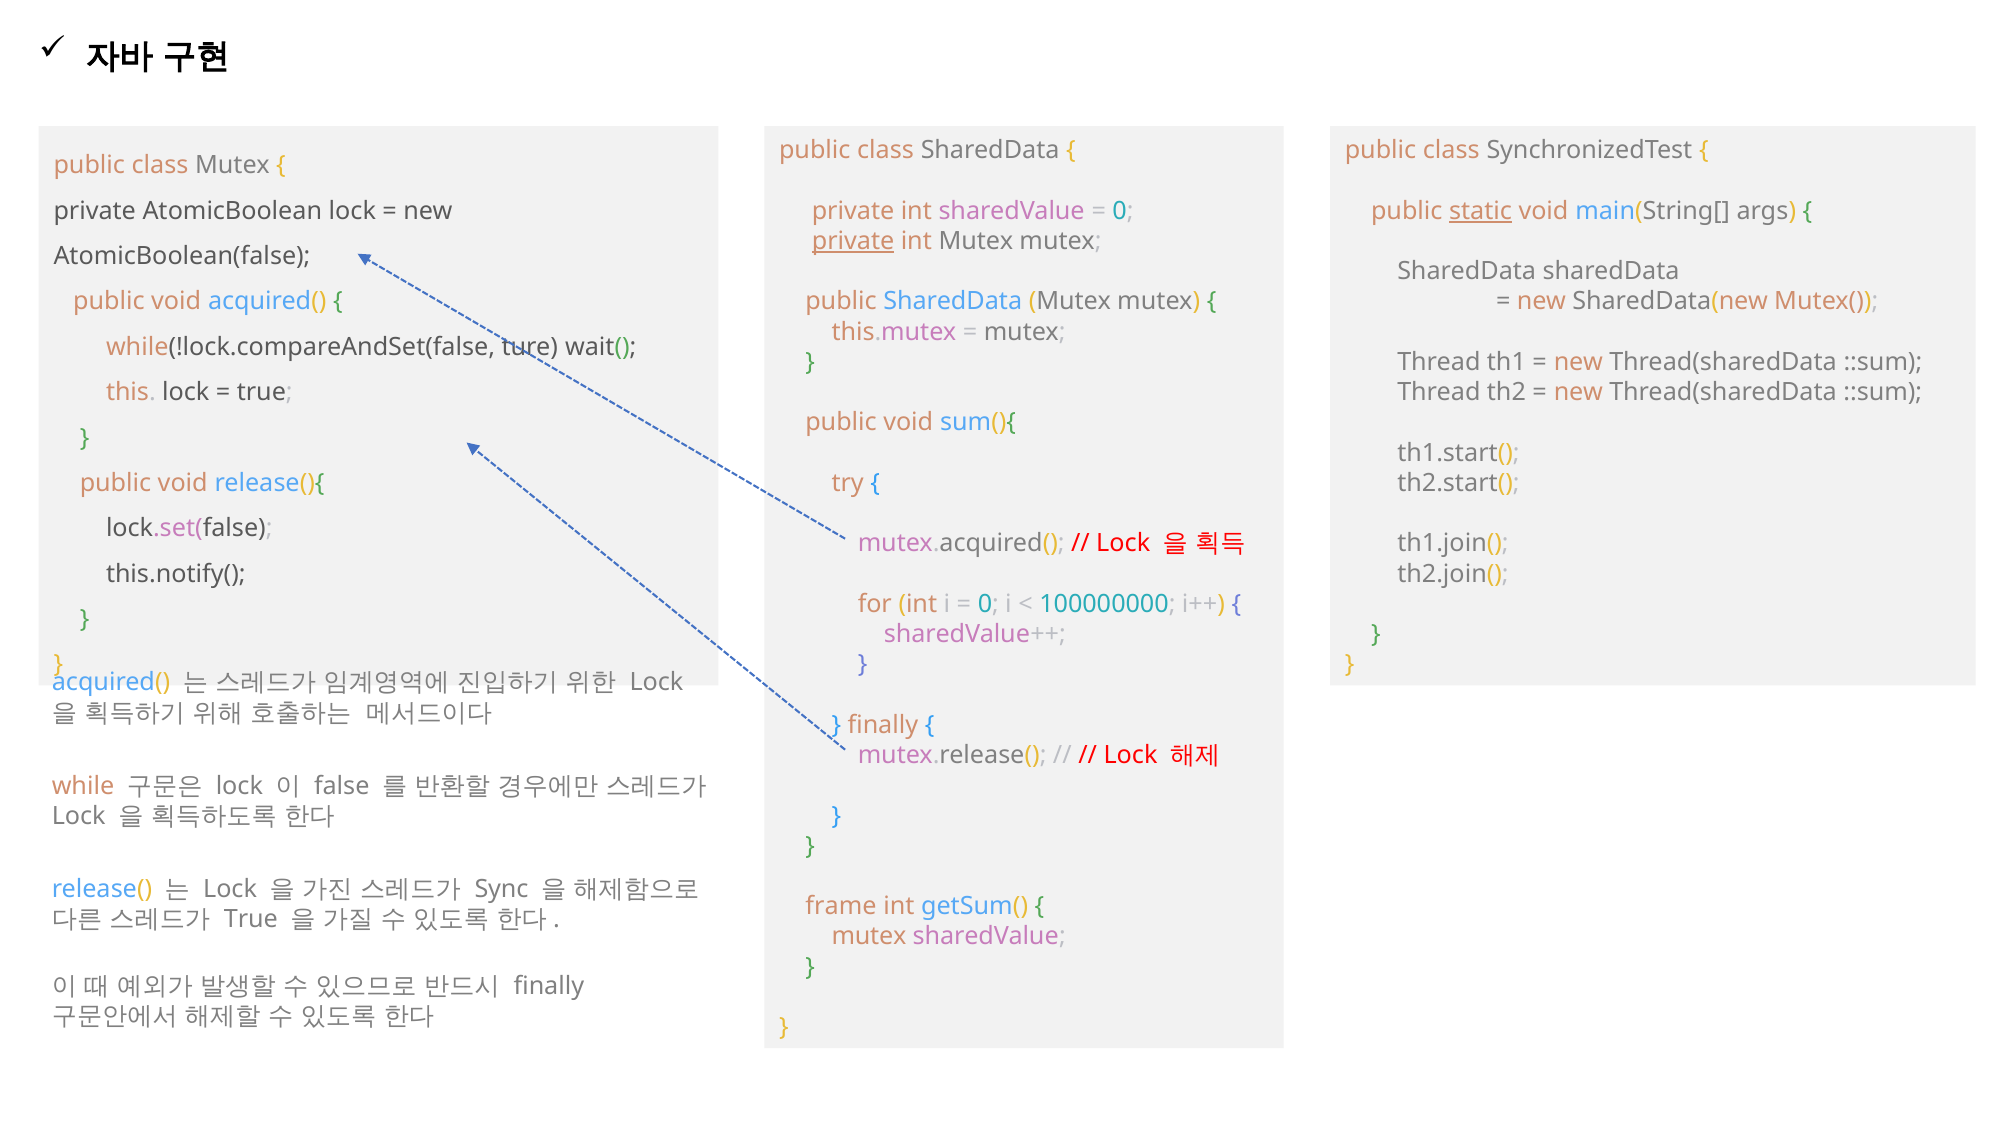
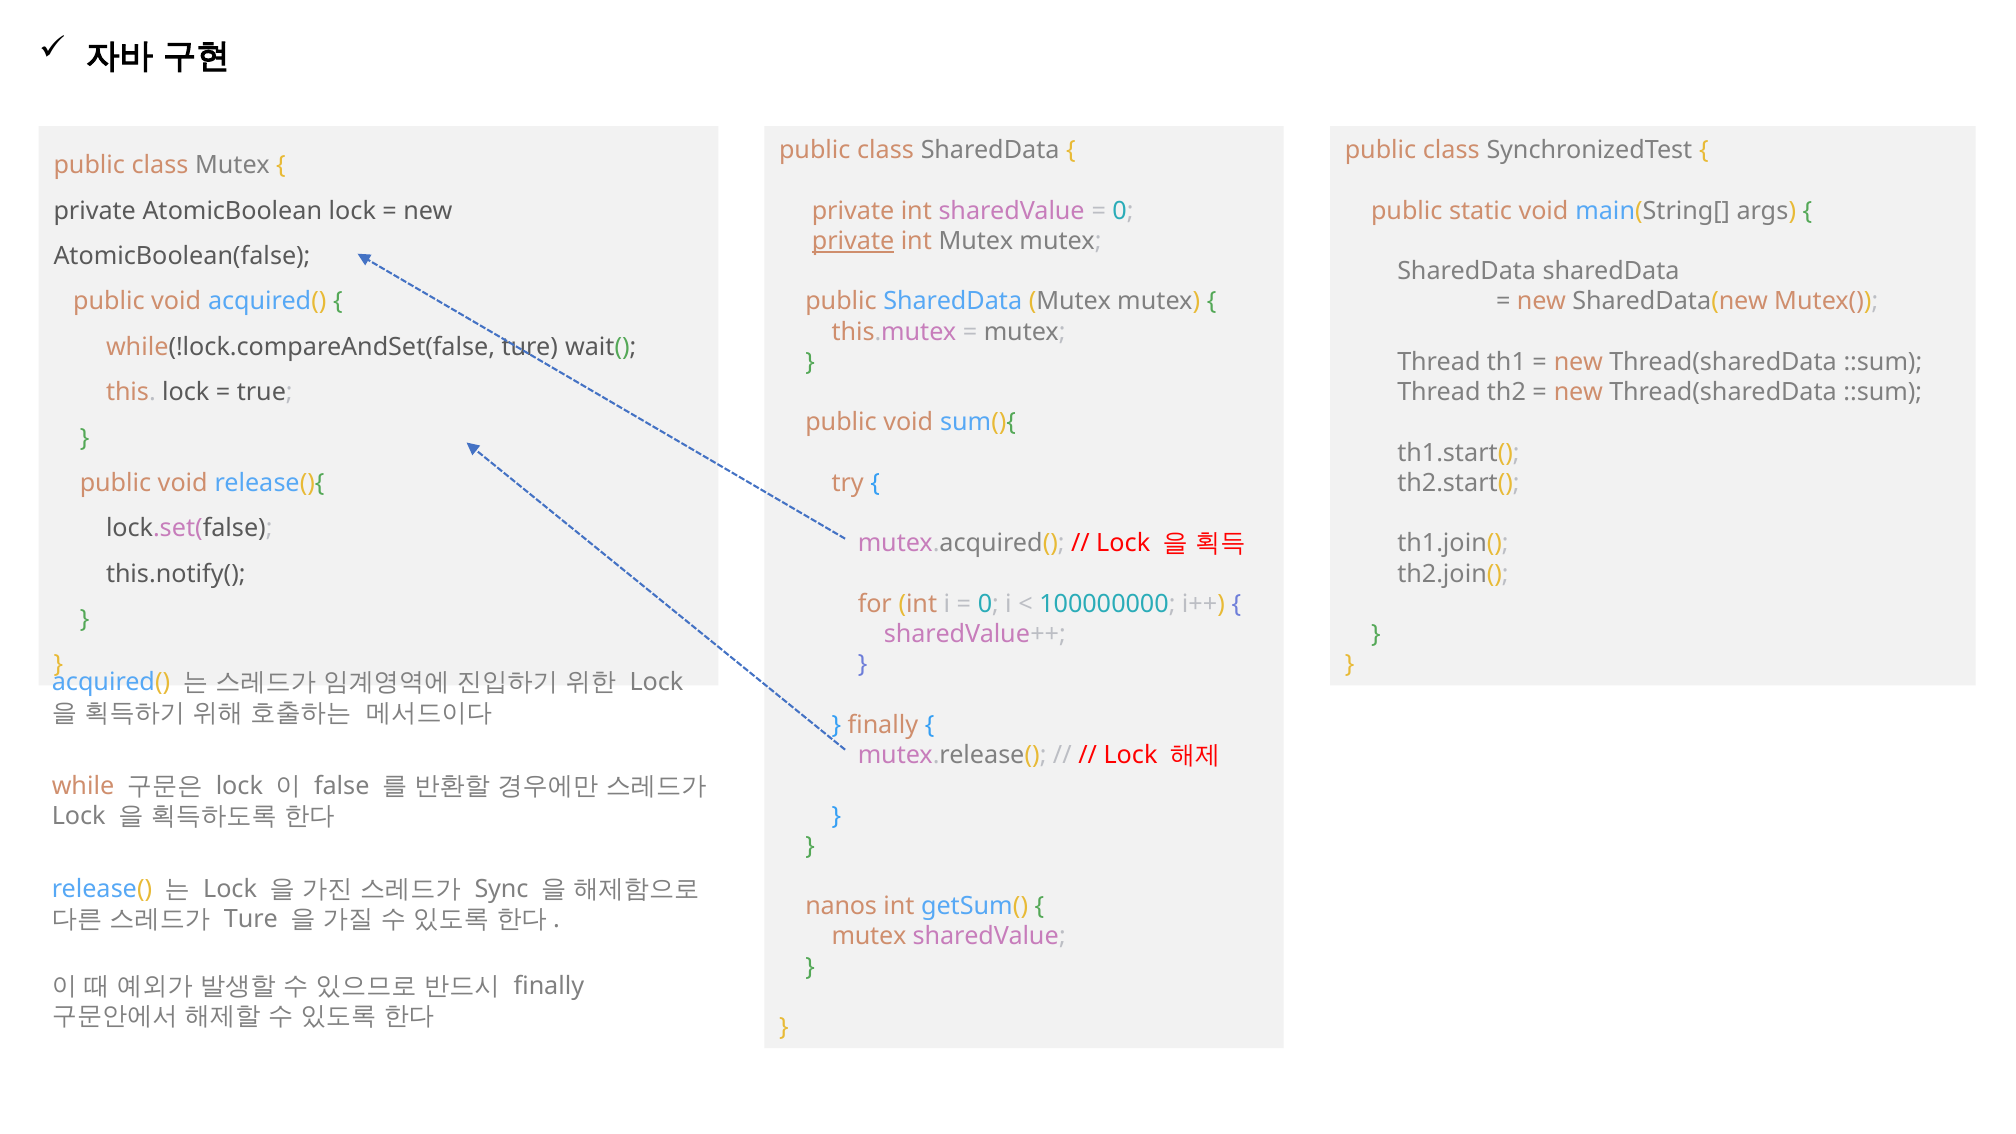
static underline: present -> none (1480, 211)
frame: frame -> nanos (841, 906)
True: True -> Ture (251, 920)
